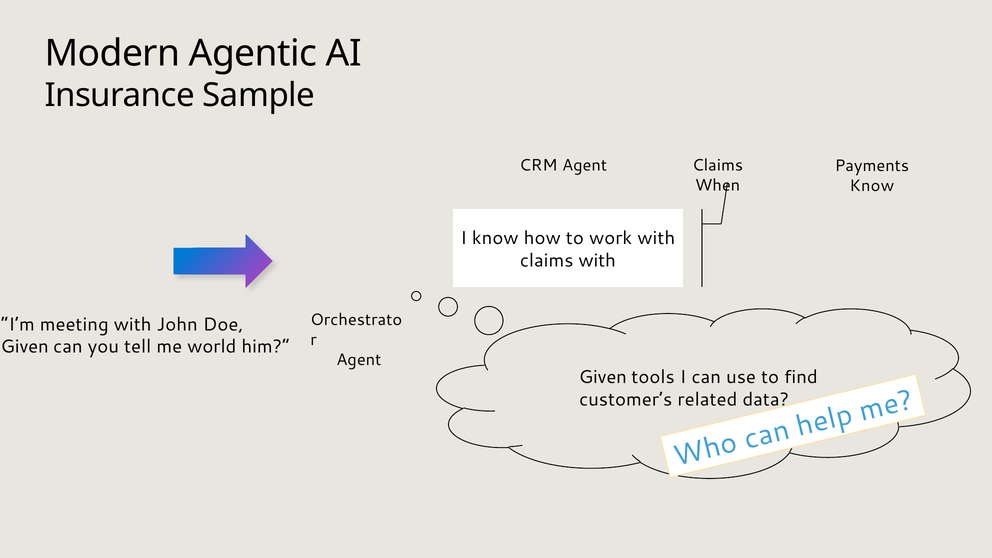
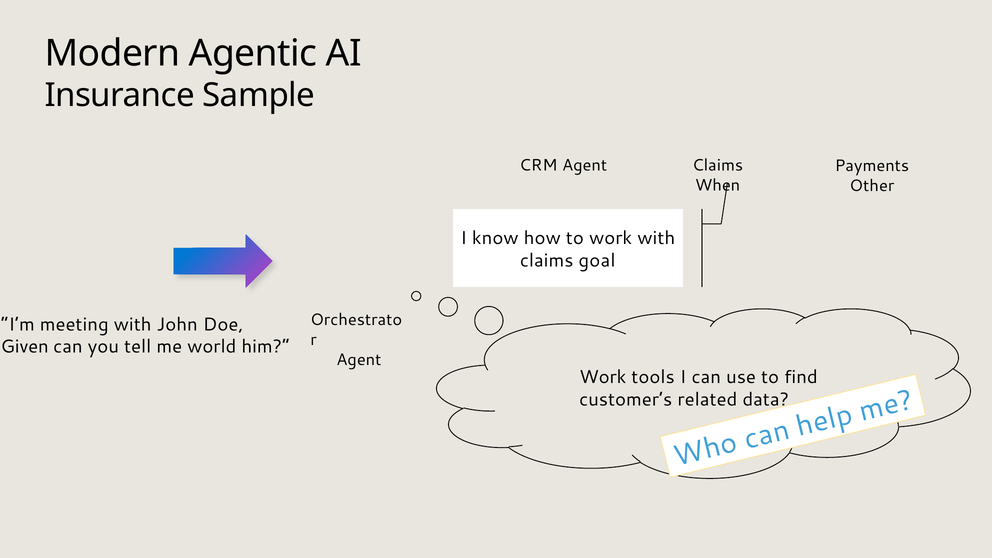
Know: Know -> Other (872, 186)
claims with: with -> goal (597, 261)
Given: Given -> Work (603, 377)
